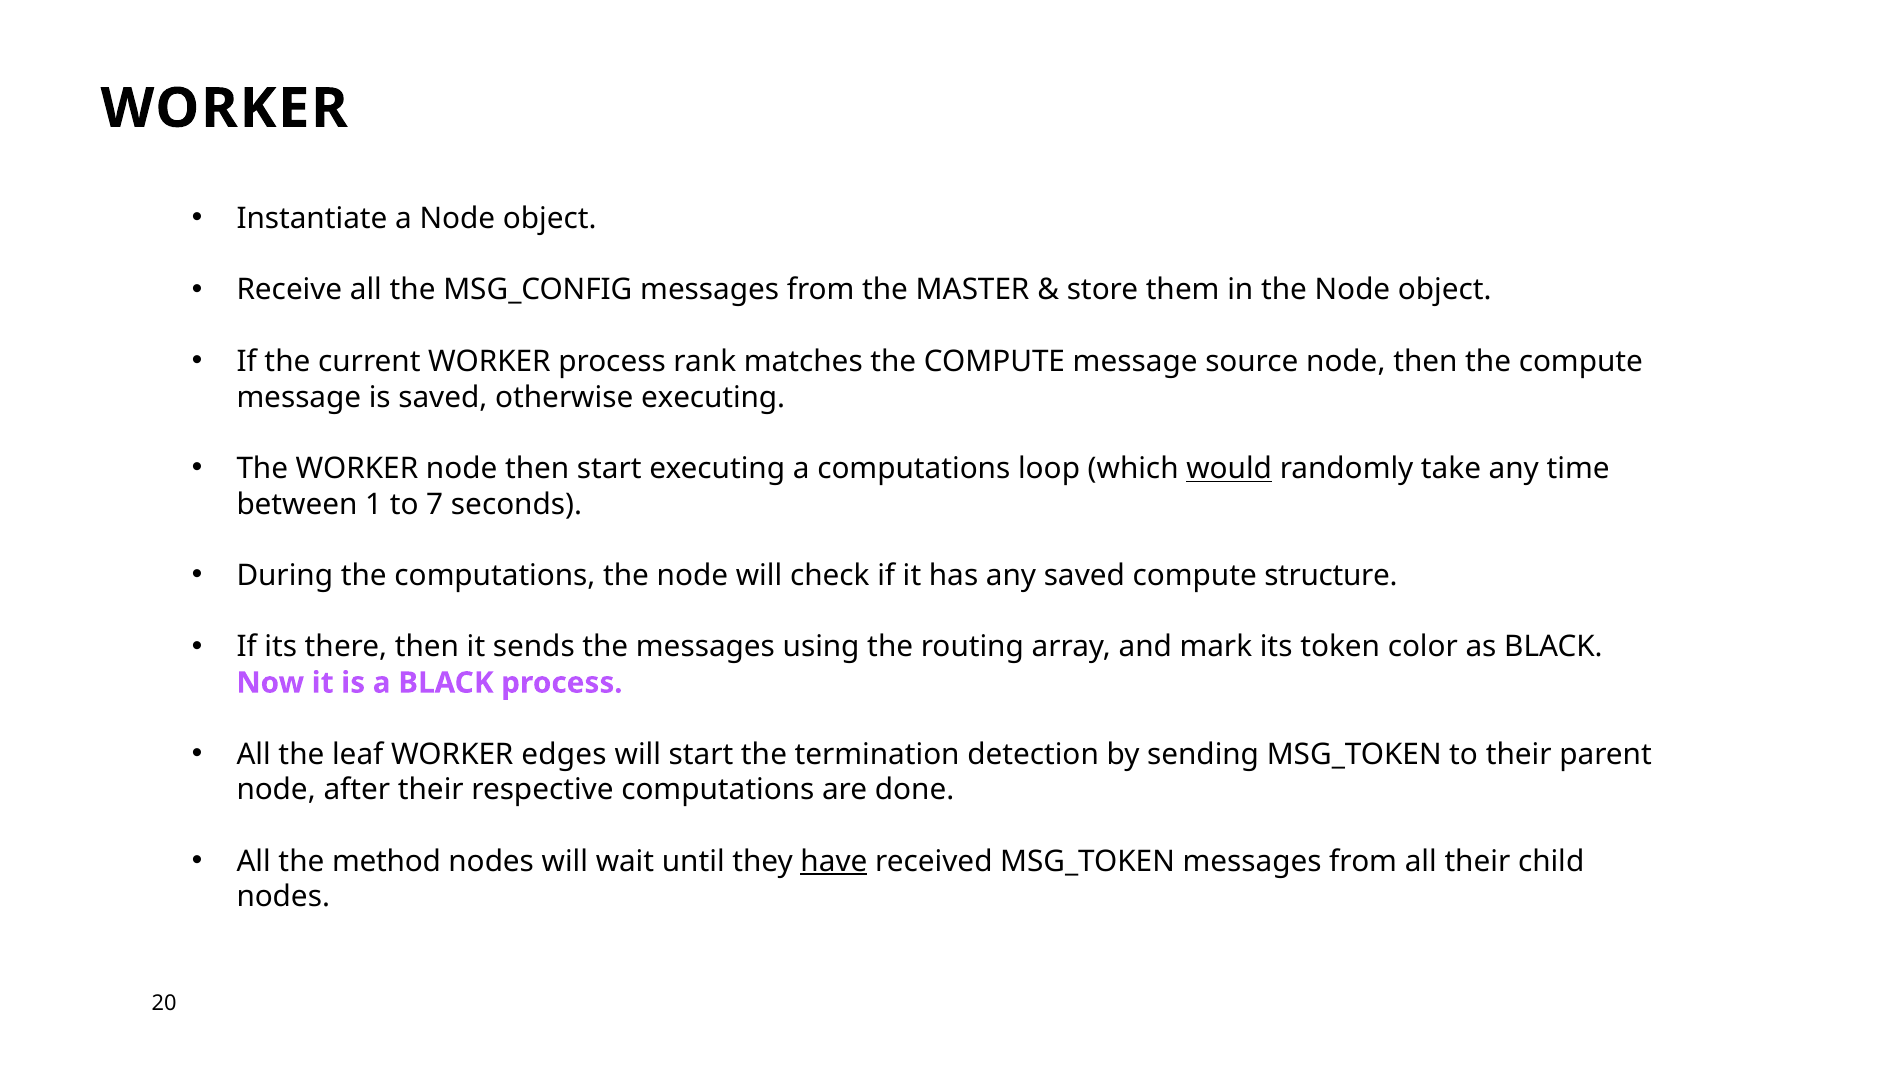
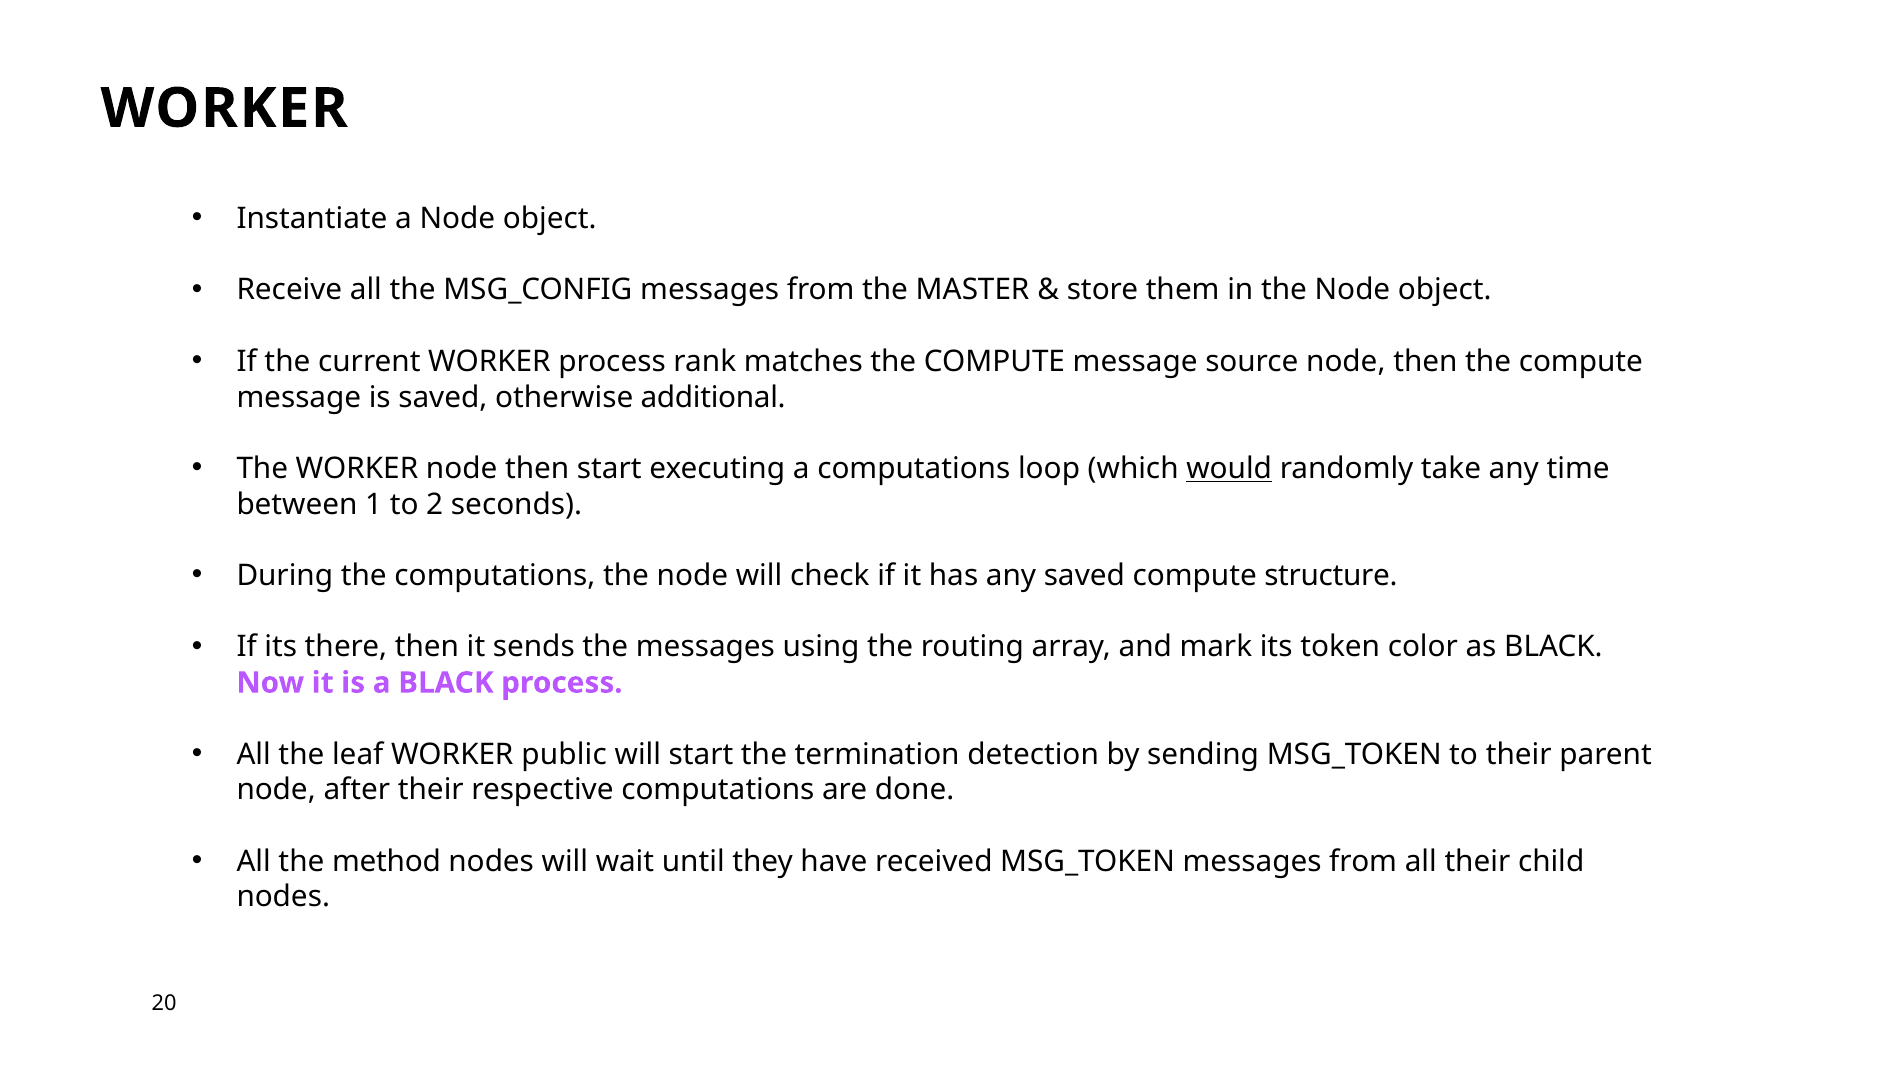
otherwise executing: executing -> additional (713, 397)
7: 7 -> 2 (435, 504)
edges: edges -> public (564, 754)
have underline: present -> none (834, 861)
